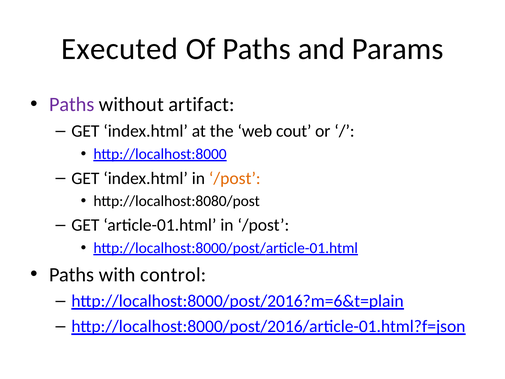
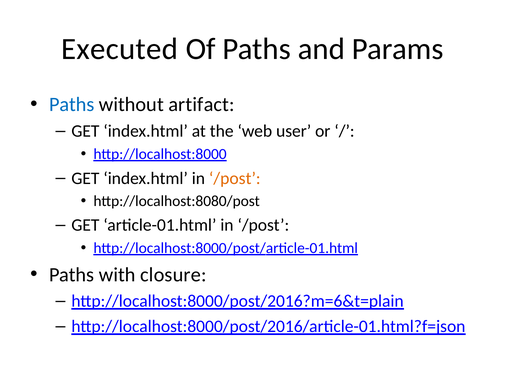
Paths colour: purple -> blue (72, 105)
cout: cout -> user (294, 131)
control: control -> closure (173, 274)
